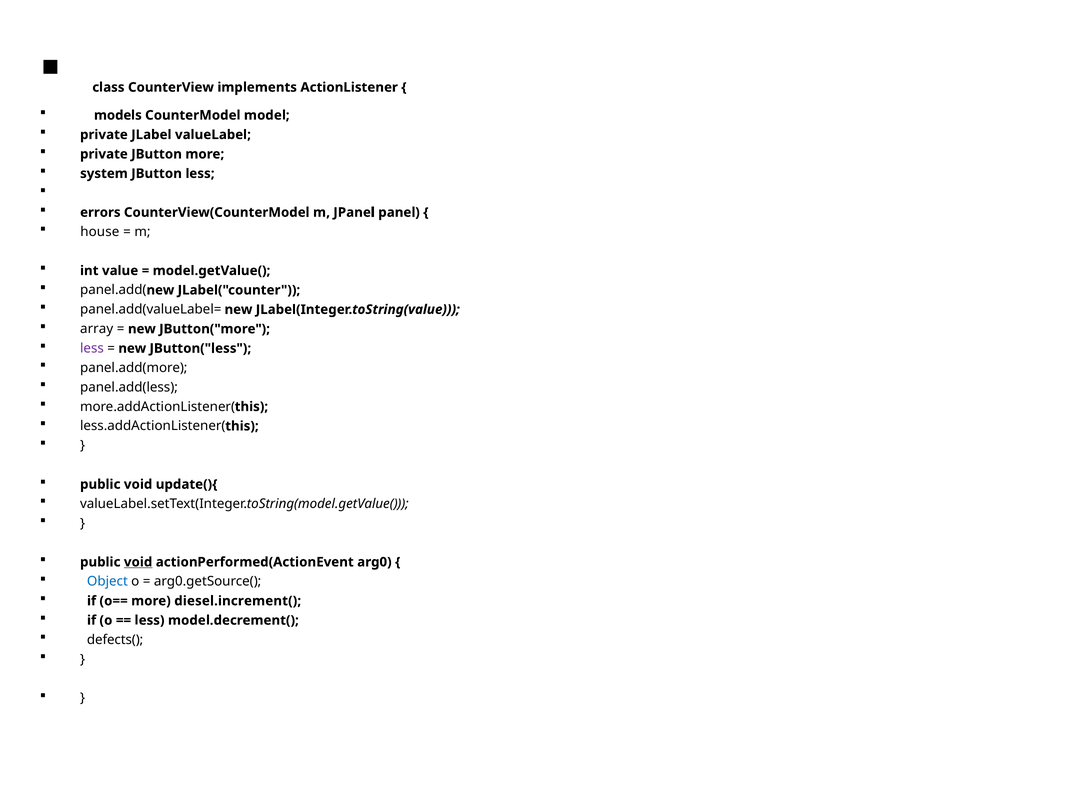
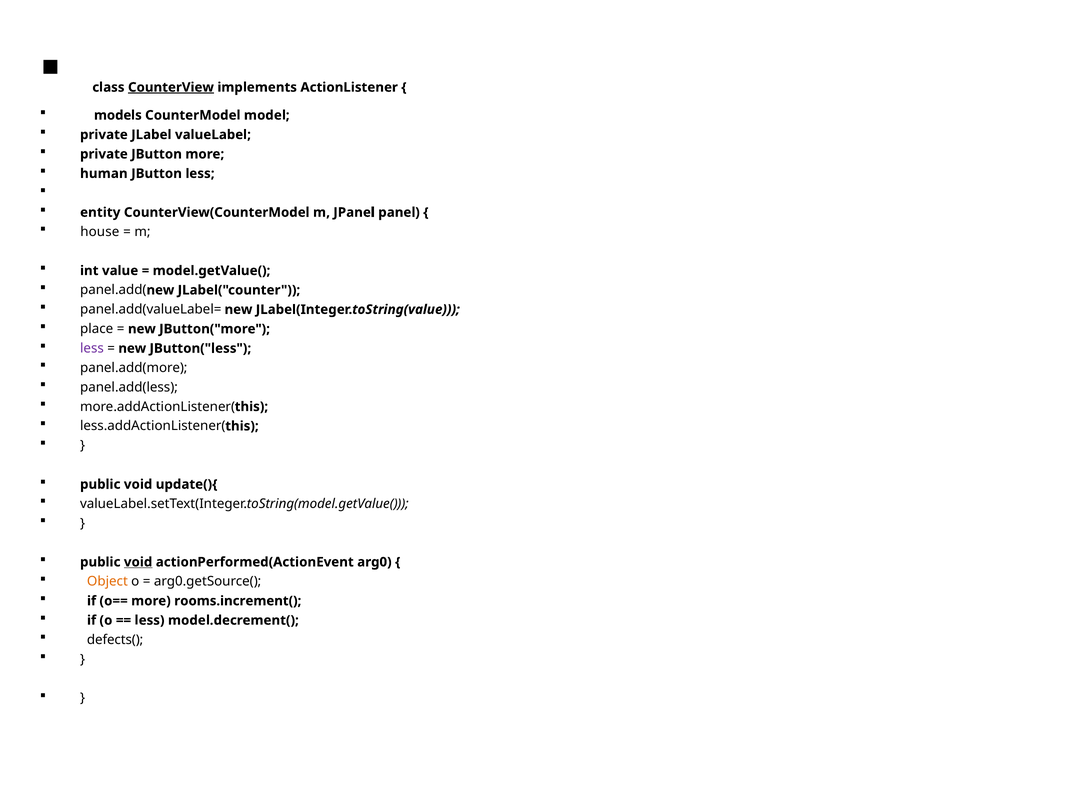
CounterView underline: none -> present (171, 87)
system: system -> human (104, 174)
errors: errors -> entity (100, 212)
array: array -> place (97, 329)
Object colour: blue -> orange (107, 581)
diesel.increment(: diesel.increment( -> rooms.increment( (238, 601)
